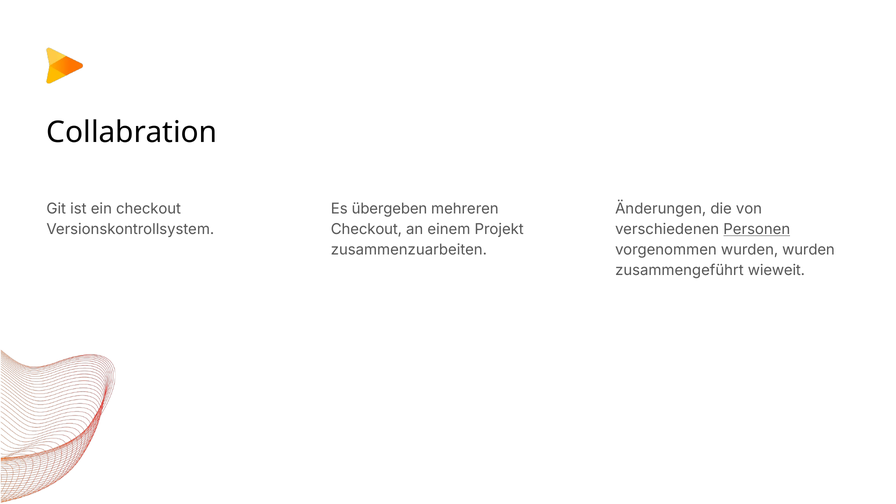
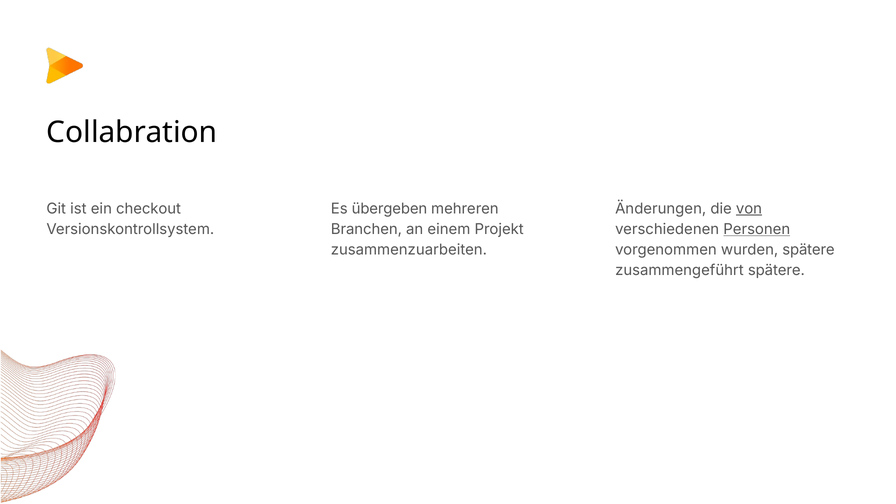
von underline: none -> present (749, 209)
Checkout: Checkout -> Branchen (366, 229)
wurden wurden: wurden -> spätere (808, 250)
zusammengeführt wieweit: wieweit -> spätere (776, 271)
